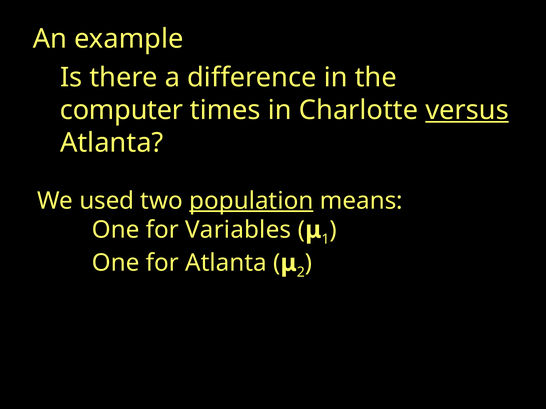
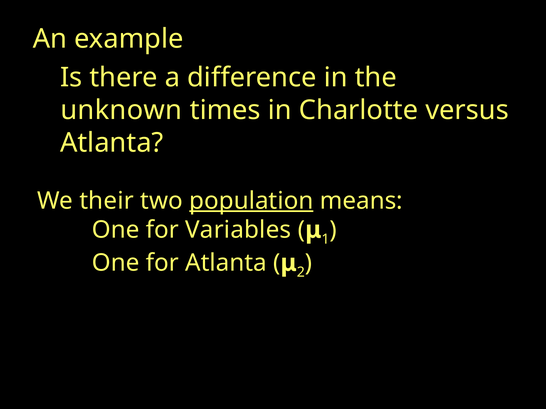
computer: computer -> unknown (121, 110)
versus underline: present -> none (467, 110)
used: used -> their (107, 201)
